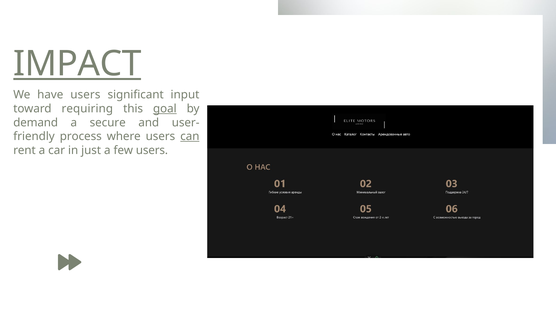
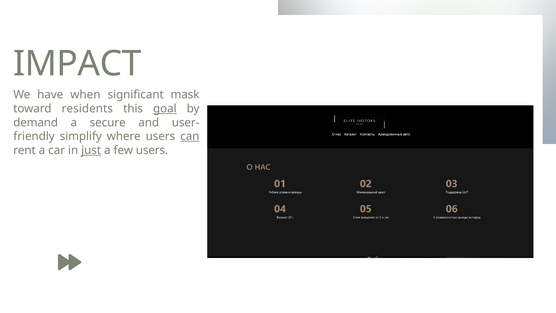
IMPACT underline: present -> none (77, 64)
have users: users -> when (85, 95)
input: input -> mask (185, 95)
requiring: requiring -> residents (87, 109)
process: process -> simplify (81, 136)
just underline: none -> present (91, 150)
